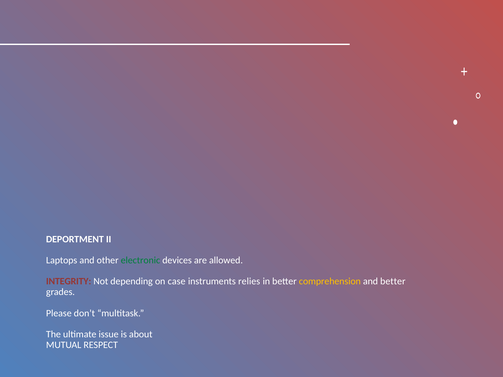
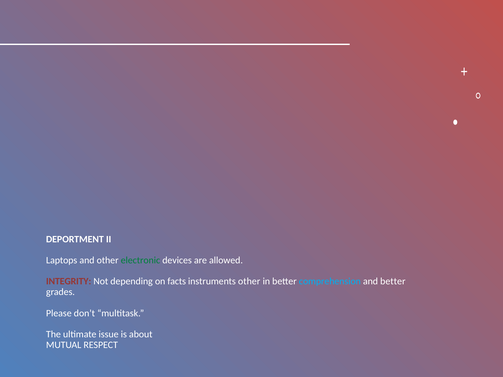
case: case -> facts (177, 282)
instruments relies: relies -> other (249, 282)
comprehension colour: yellow -> light blue (330, 282)
